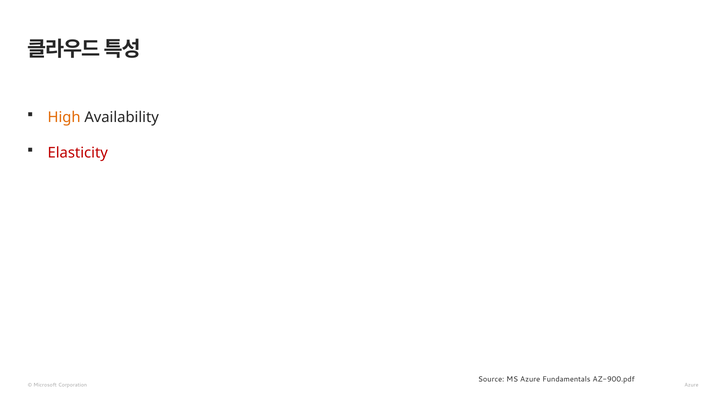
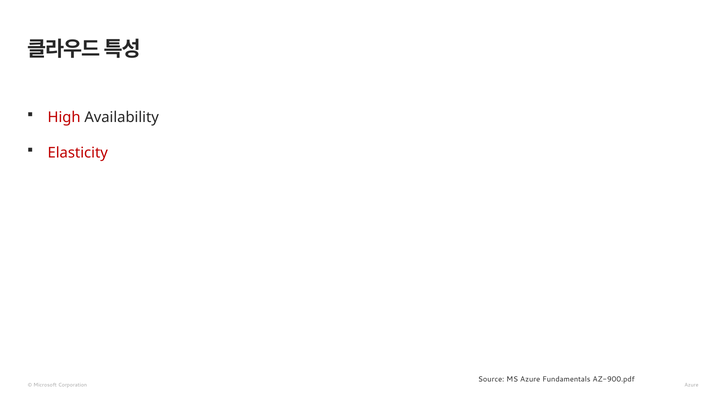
High colour: orange -> red (64, 117)
